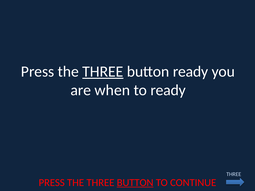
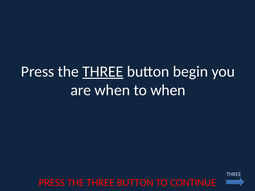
button ready: ready -> begin (190, 72)
to ready: ready -> when (168, 90)
BUTTON underline: present -> none (135, 183)
